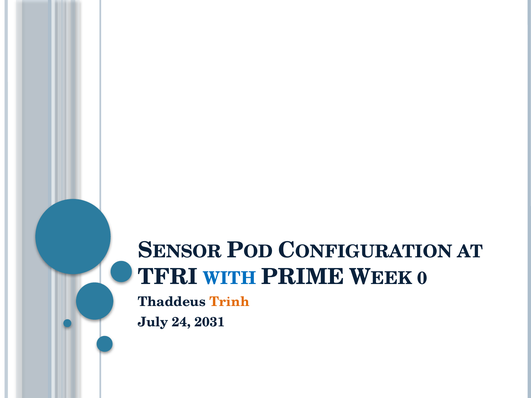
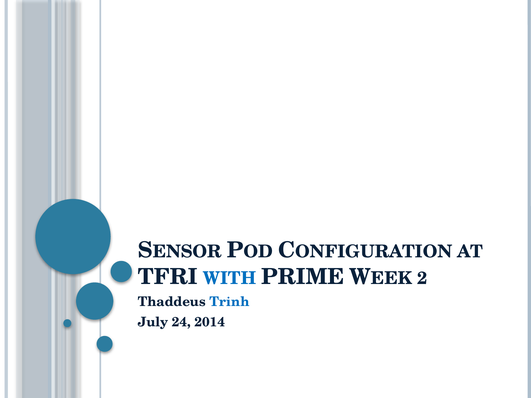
0: 0 -> 2 (422, 279)
Trinh colour: orange -> blue (230, 302)
2031: 2031 -> 2014 (210, 322)
